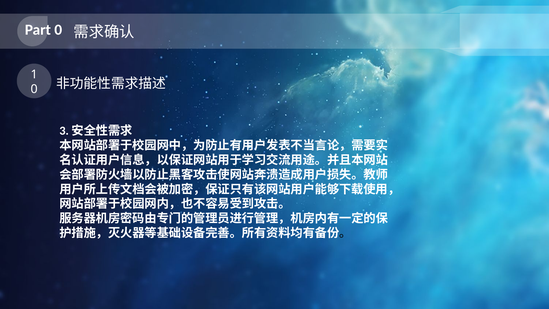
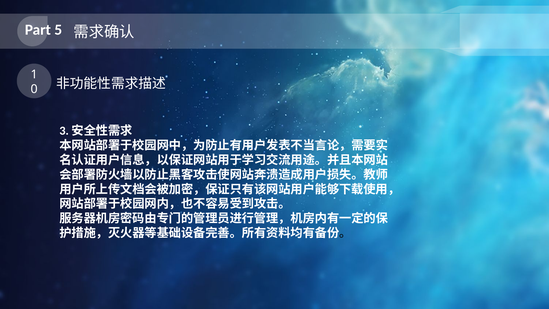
Part 0: 0 -> 5 (58, 30)
